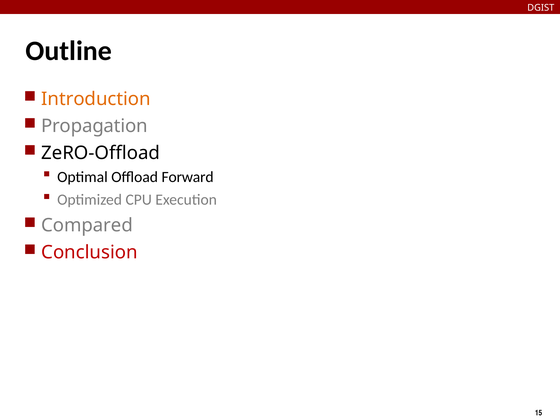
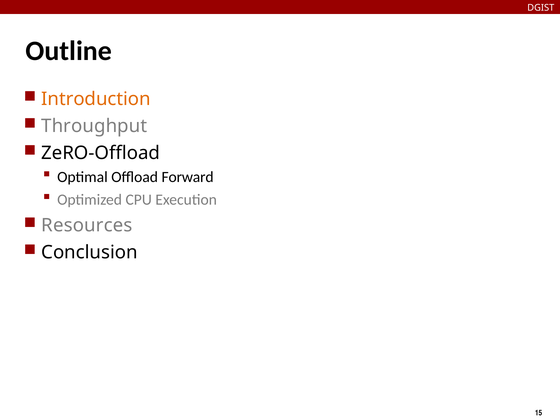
Propagation: Propagation -> Throughput (94, 126)
Compared: Compared -> Resources (87, 225)
Conclusion colour: red -> black (89, 252)
